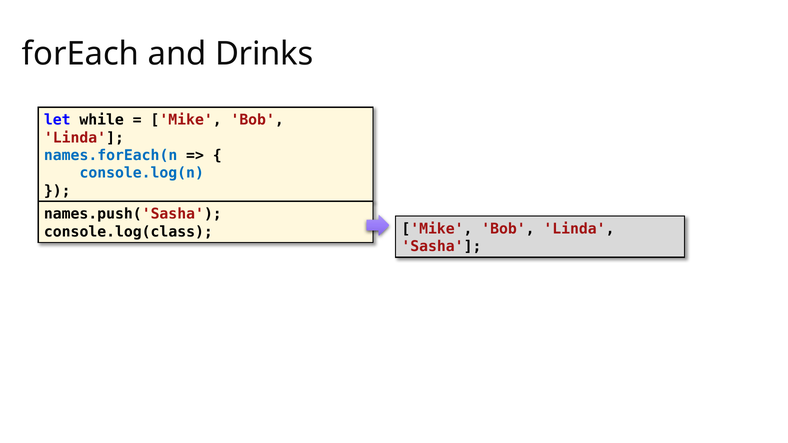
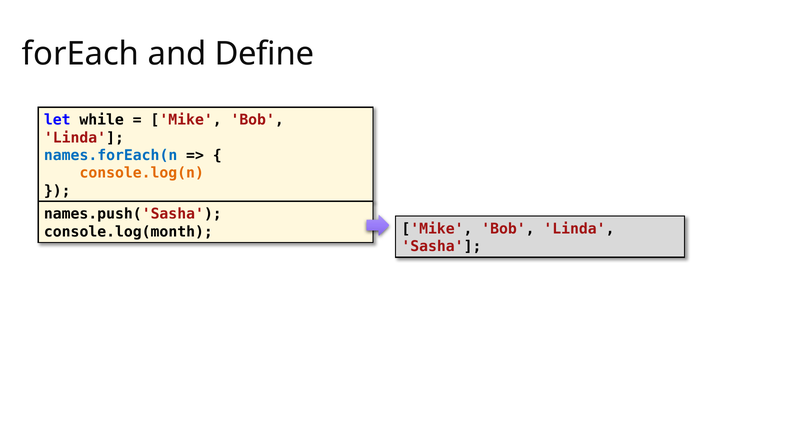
Drinks: Drinks -> Define (264, 54)
console.log(n colour: blue -> orange (142, 173)
console.log(class: console.log(class -> console.log(month (128, 232)
